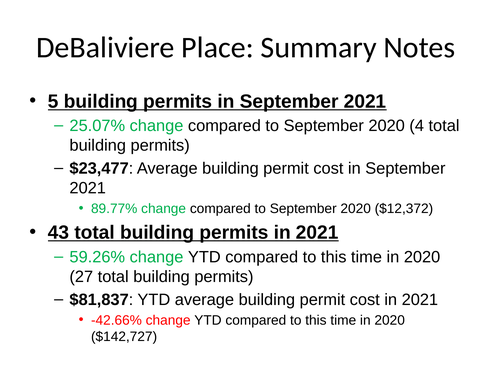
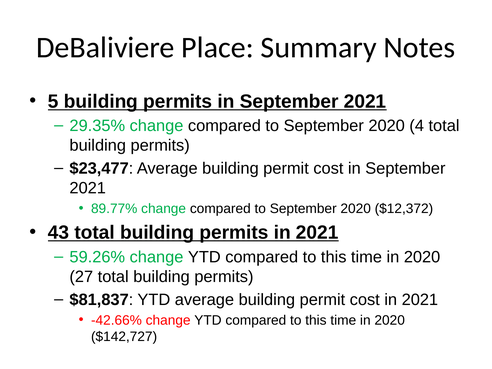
25.07%: 25.07% -> 29.35% (97, 126)
